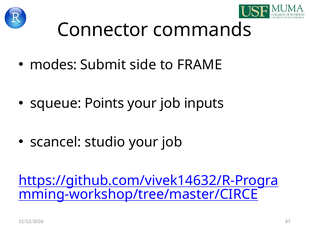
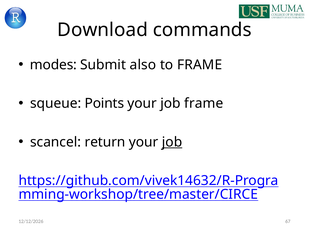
Connector: Connector -> Download (103, 30)
side: side -> also (143, 65)
job inputs: inputs -> frame (204, 103)
studio: studio -> return (105, 142)
job underline: none -> present (172, 142)
